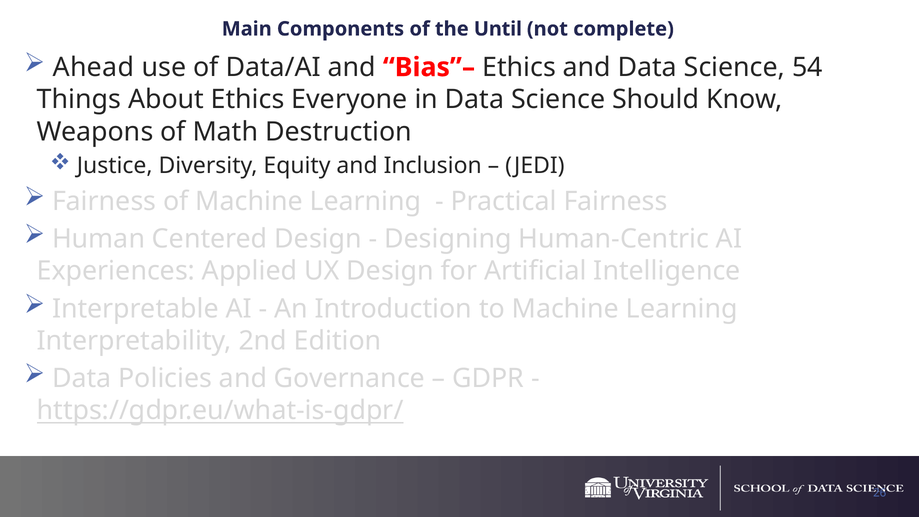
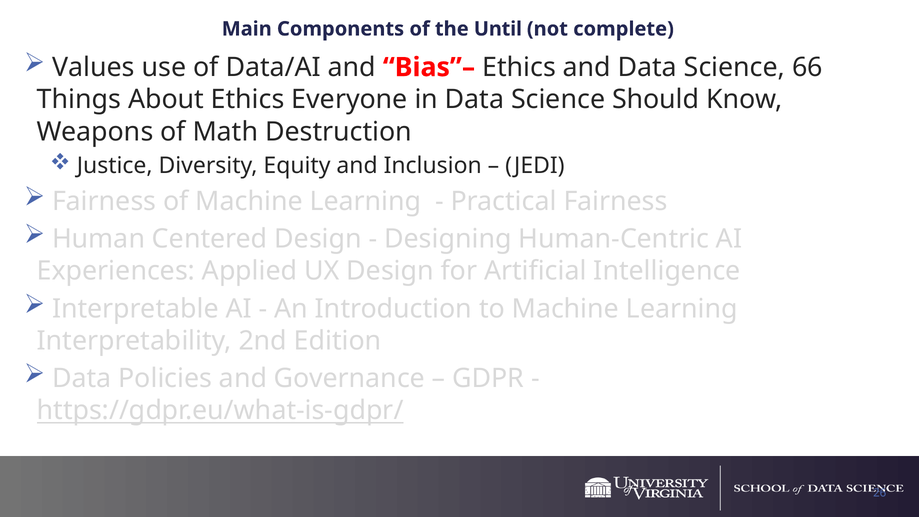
Ahead: Ahead -> Values (93, 67)
54: 54 -> 66 (807, 67)
